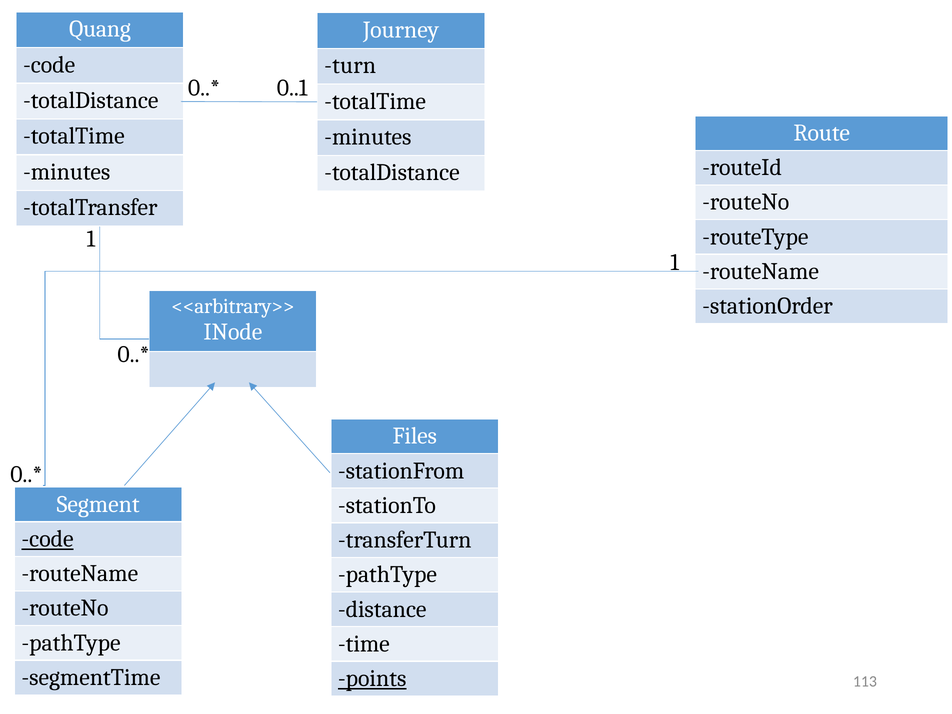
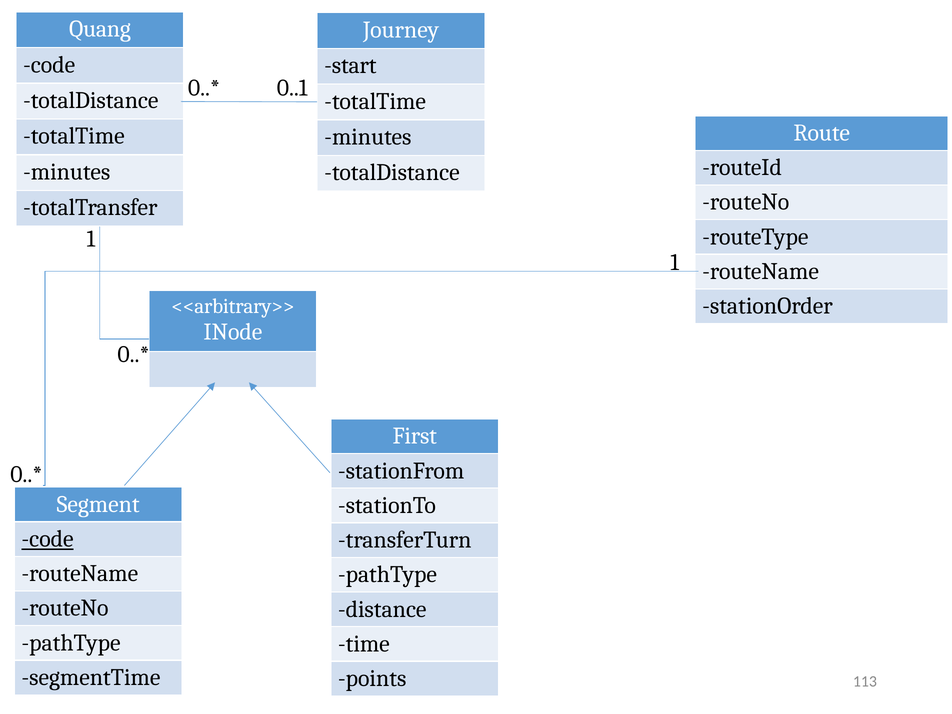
turn: turn -> start (350, 65)
Files: Files -> First (415, 436)
points underline: present -> none (372, 678)
